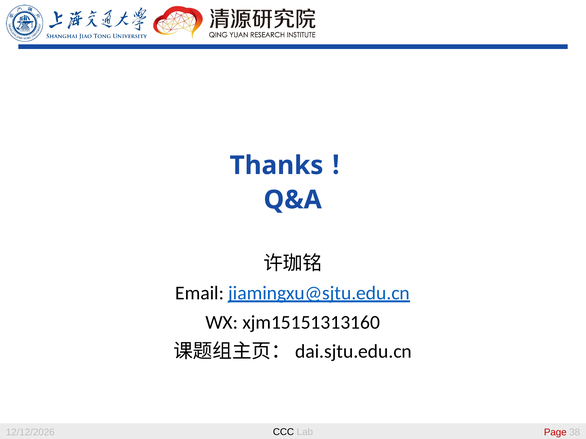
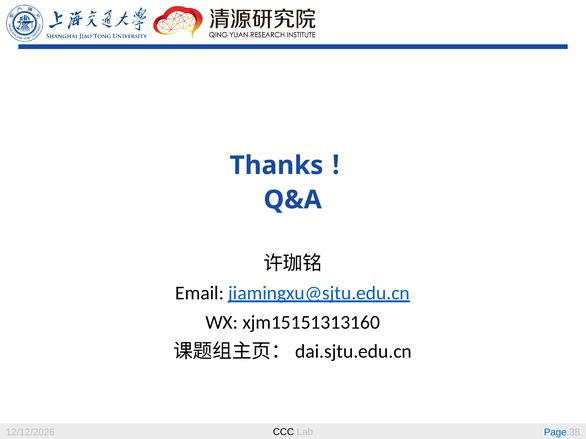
Page colour: red -> blue (555, 433)
